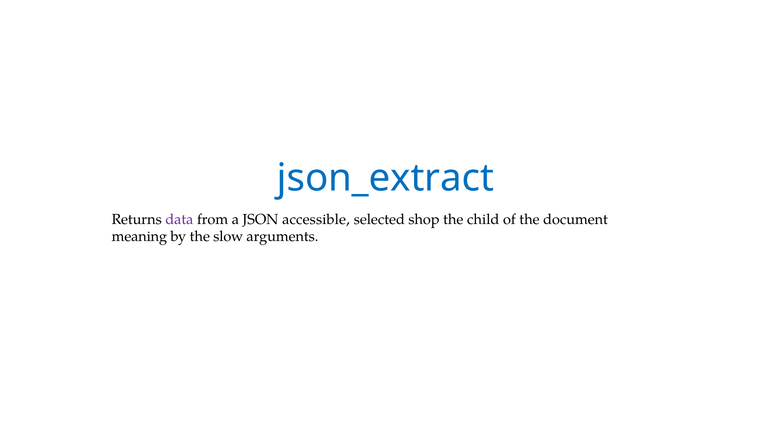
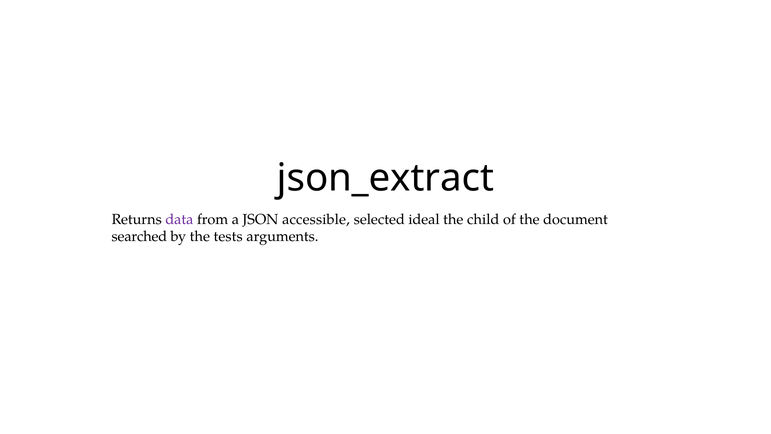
json_extract colour: blue -> black (385, 178)
shop: shop -> ideal (424, 219)
meaning: meaning -> searched (139, 236)
slow: slow -> tests (228, 236)
